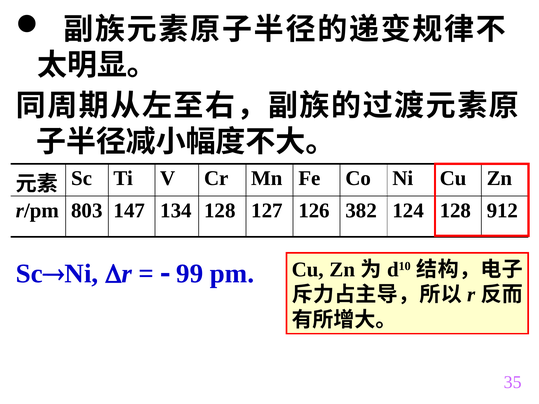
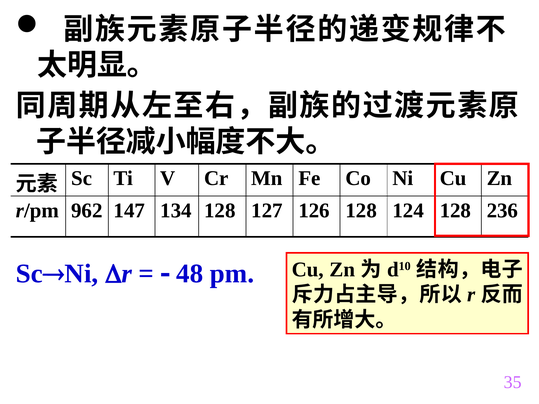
803: 803 -> 962 (87, 211)
126 382: 382 -> 128 (361, 211)
912: 912 -> 236 (502, 211)
99: 99 -> 48 (190, 274)
